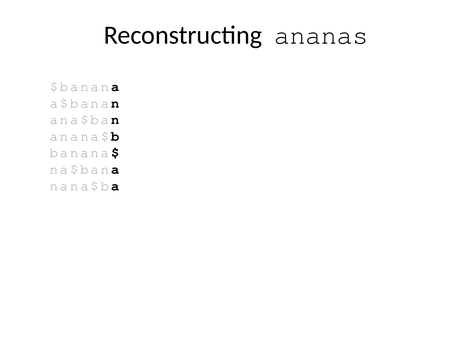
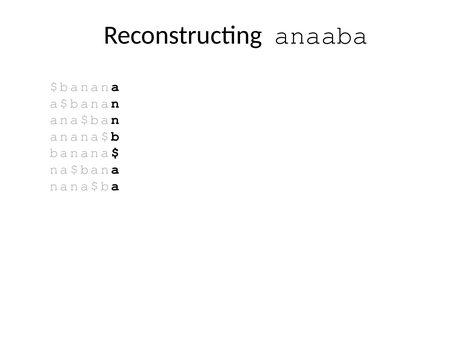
ananas: ananas -> anaaba (321, 35)
